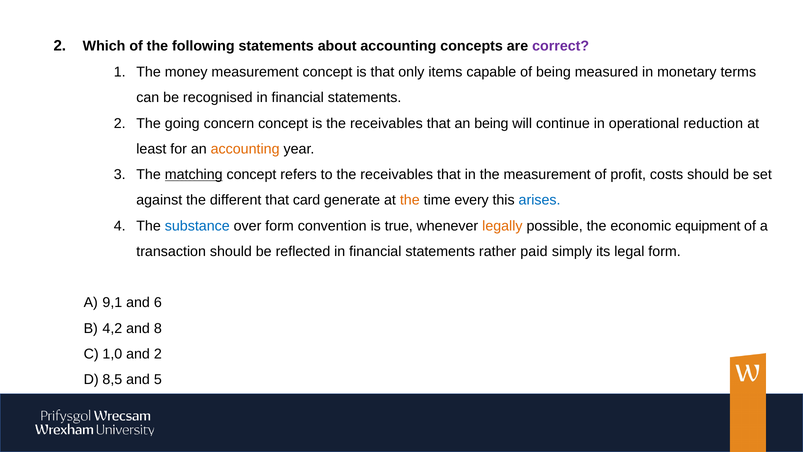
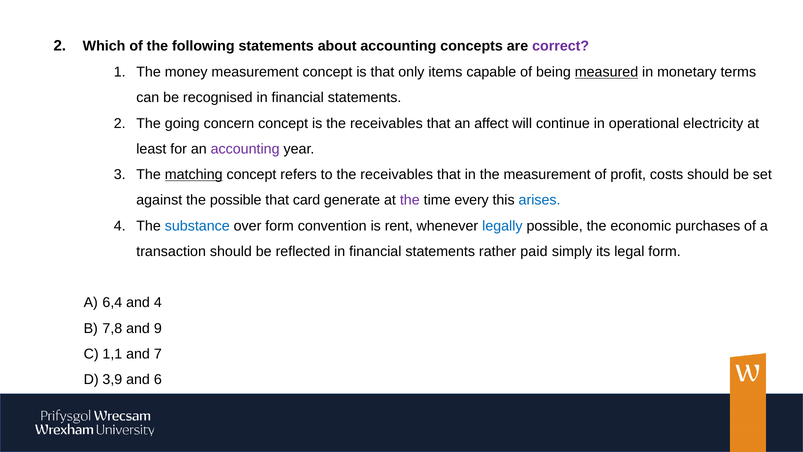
measured underline: none -> present (606, 72)
an being: being -> affect (491, 123)
reduction: reduction -> electricity (713, 123)
accounting colour: orange -> purple (245, 149)
the different: different -> possible (236, 200)
the colour: orange -> purple (410, 200)
true: true -> rent (399, 226)
legally colour: orange -> blue (502, 226)
equipment: equipment -> purchases (708, 226)
9,1: 9,1 -> 6,4 (112, 302)
and 6: 6 -> 4 (158, 302)
4,2: 4,2 -> 7,8 (112, 328)
8: 8 -> 9 (158, 328)
1,0: 1,0 -> 1,1 (112, 354)
and 2: 2 -> 7 (158, 354)
8,5: 8,5 -> 3,9 (112, 379)
5: 5 -> 6 (158, 379)
